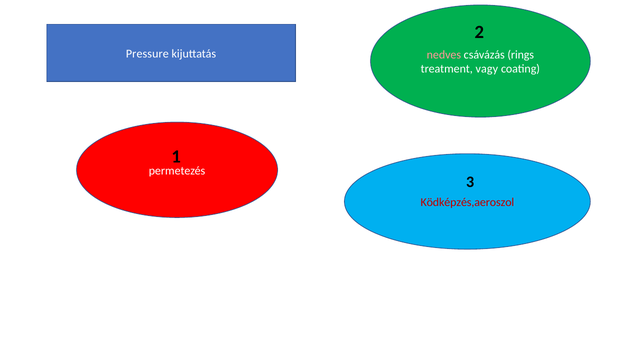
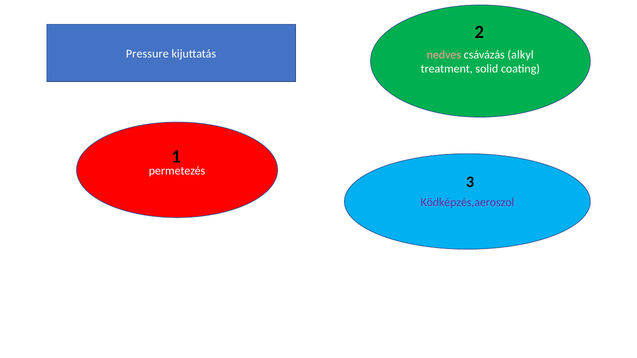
rings: rings -> alkyl (521, 55)
vagy: vagy -> solid (487, 69)
Ködképzés,aeroszol colour: red -> purple (467, 202)
